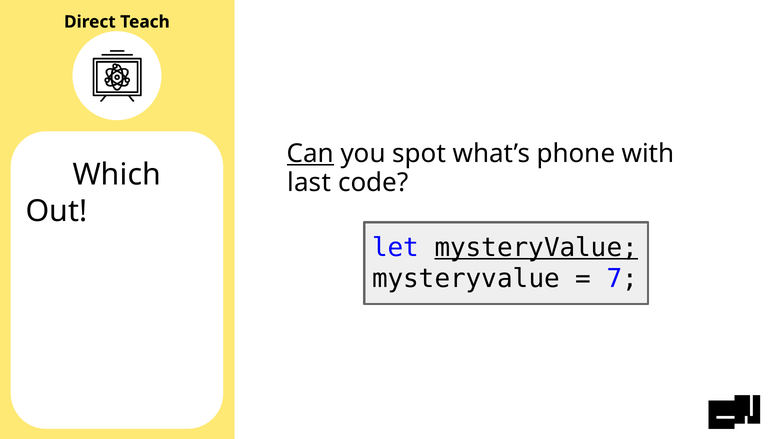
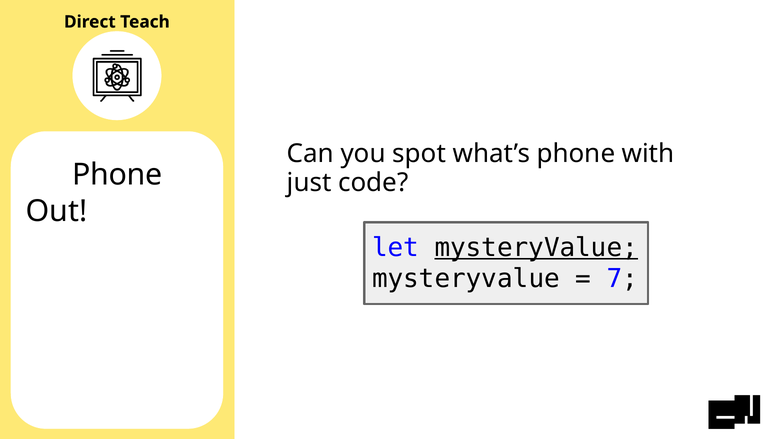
Can underline: present -> none (310, 154)
Which: Which -> Phone (117, 175)
last: last -> just (309, 183)
